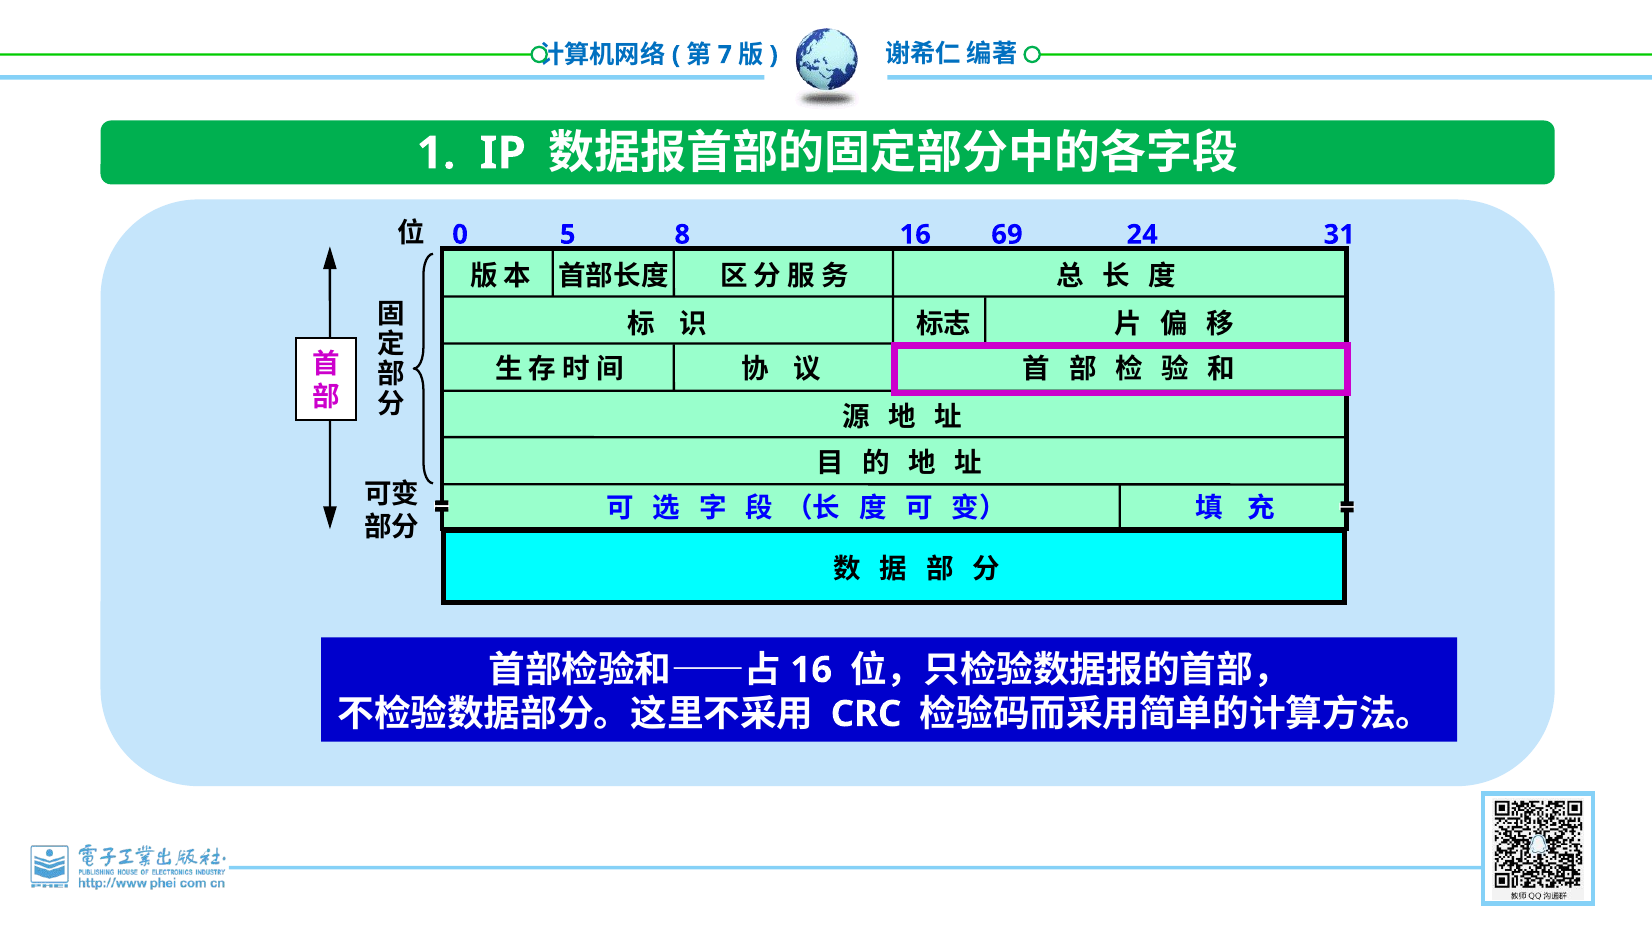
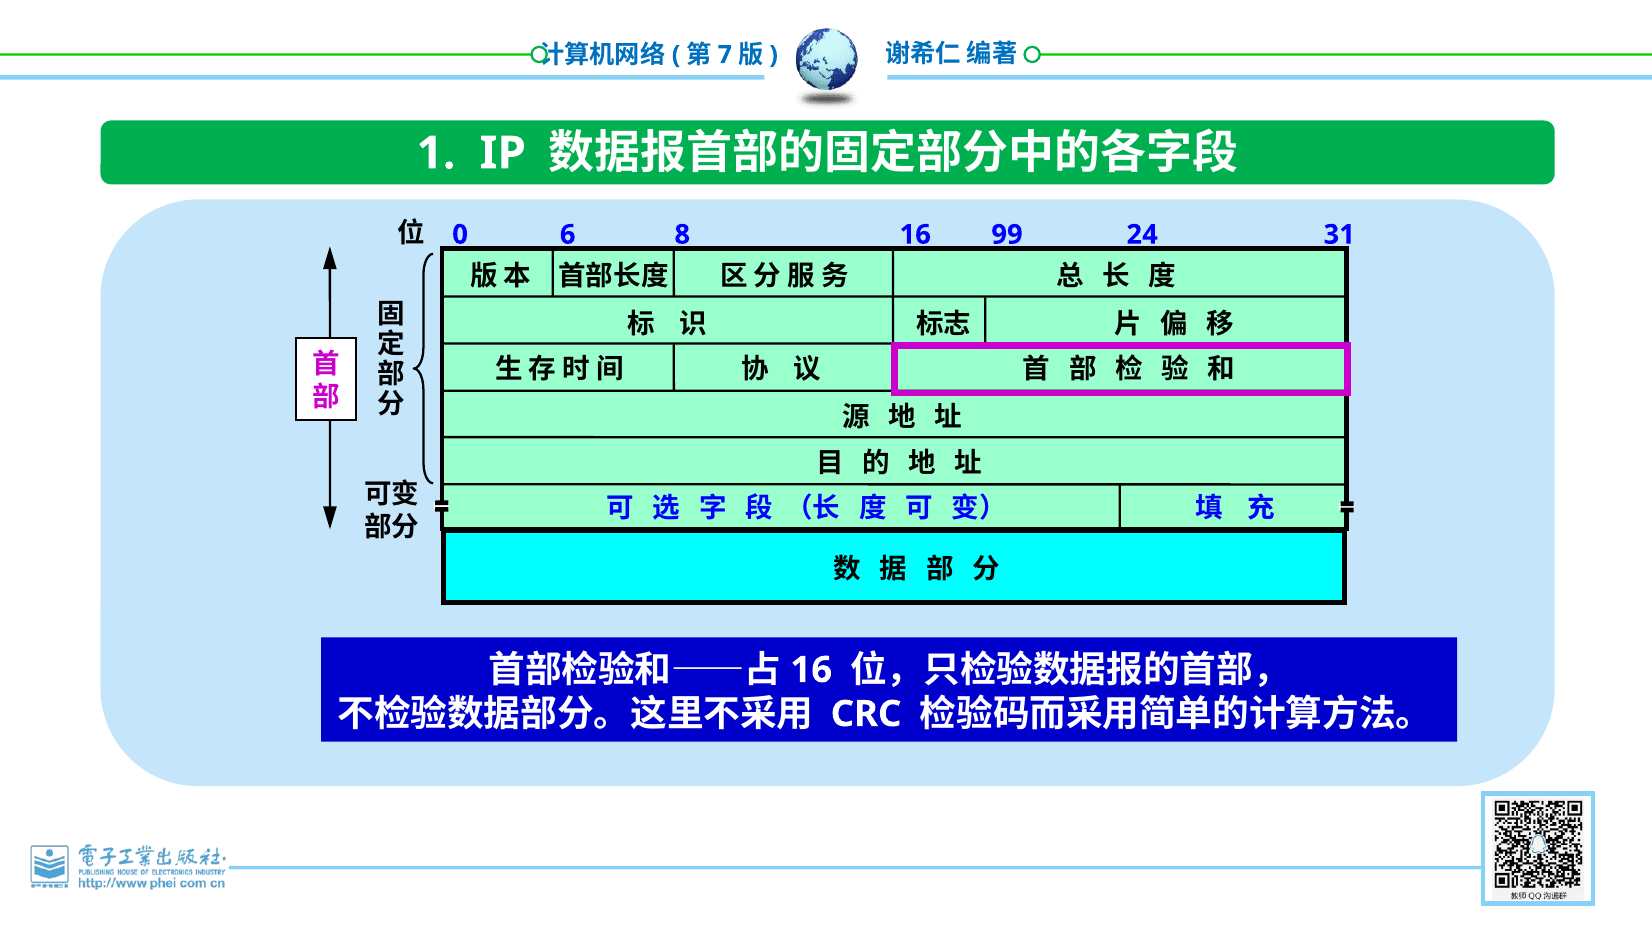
5: 5 -> 6 (568, 235)
69: 69 -> 99 (1007, 235)
